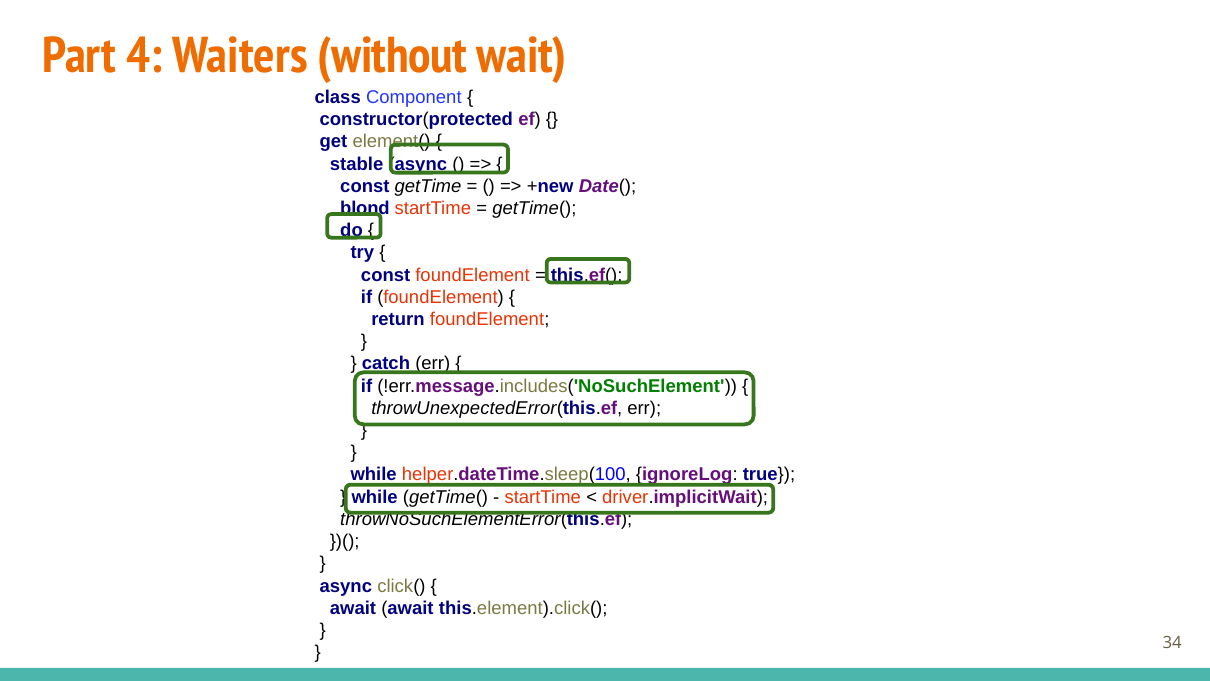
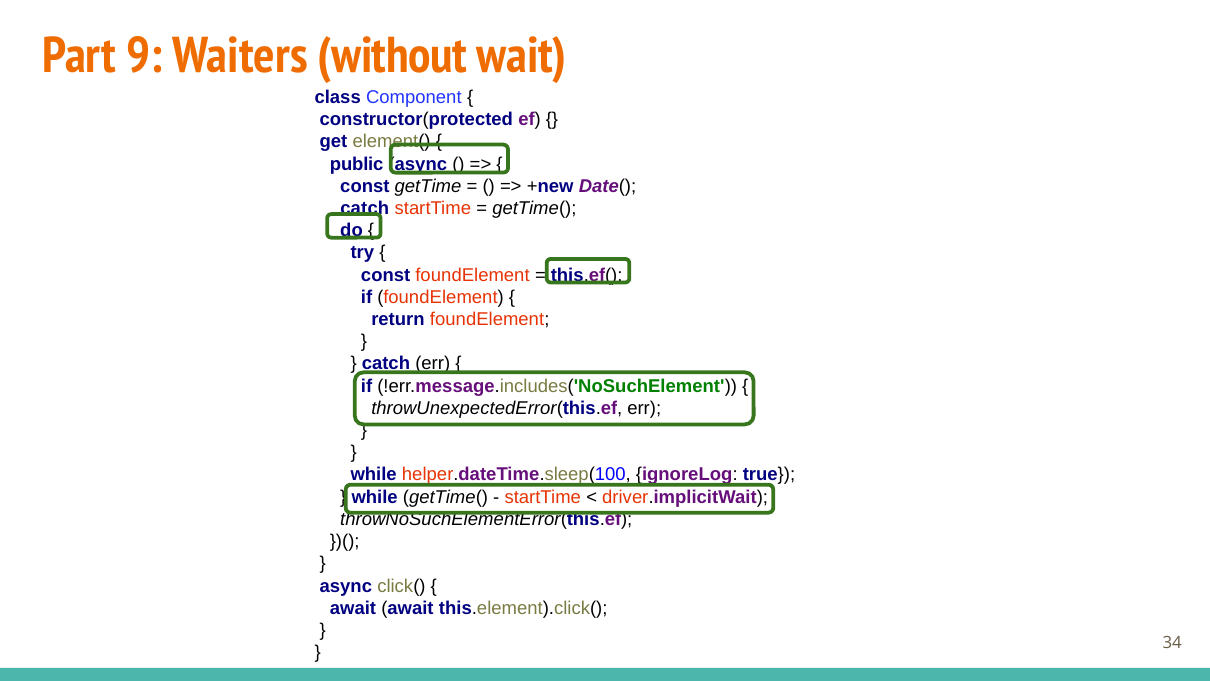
4: 4 -> 9 (145, 56)
stable: stable -> public (357, 164)
blond: blond -> catch (365, 208)
